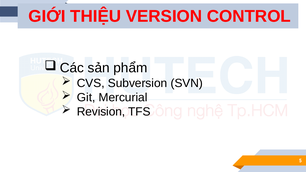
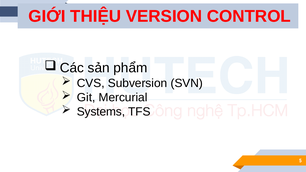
Revision: Revision -> Systems (101, 112)
